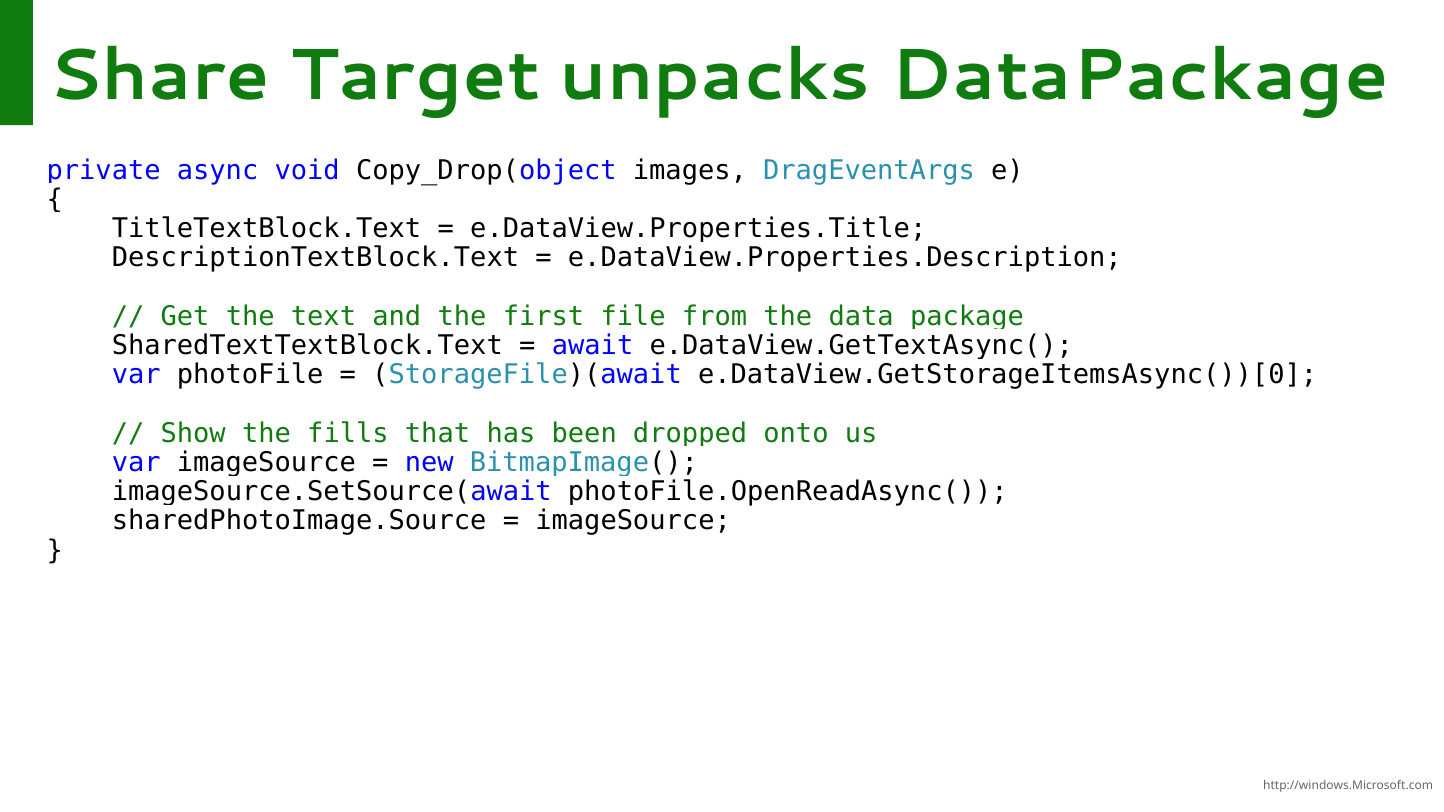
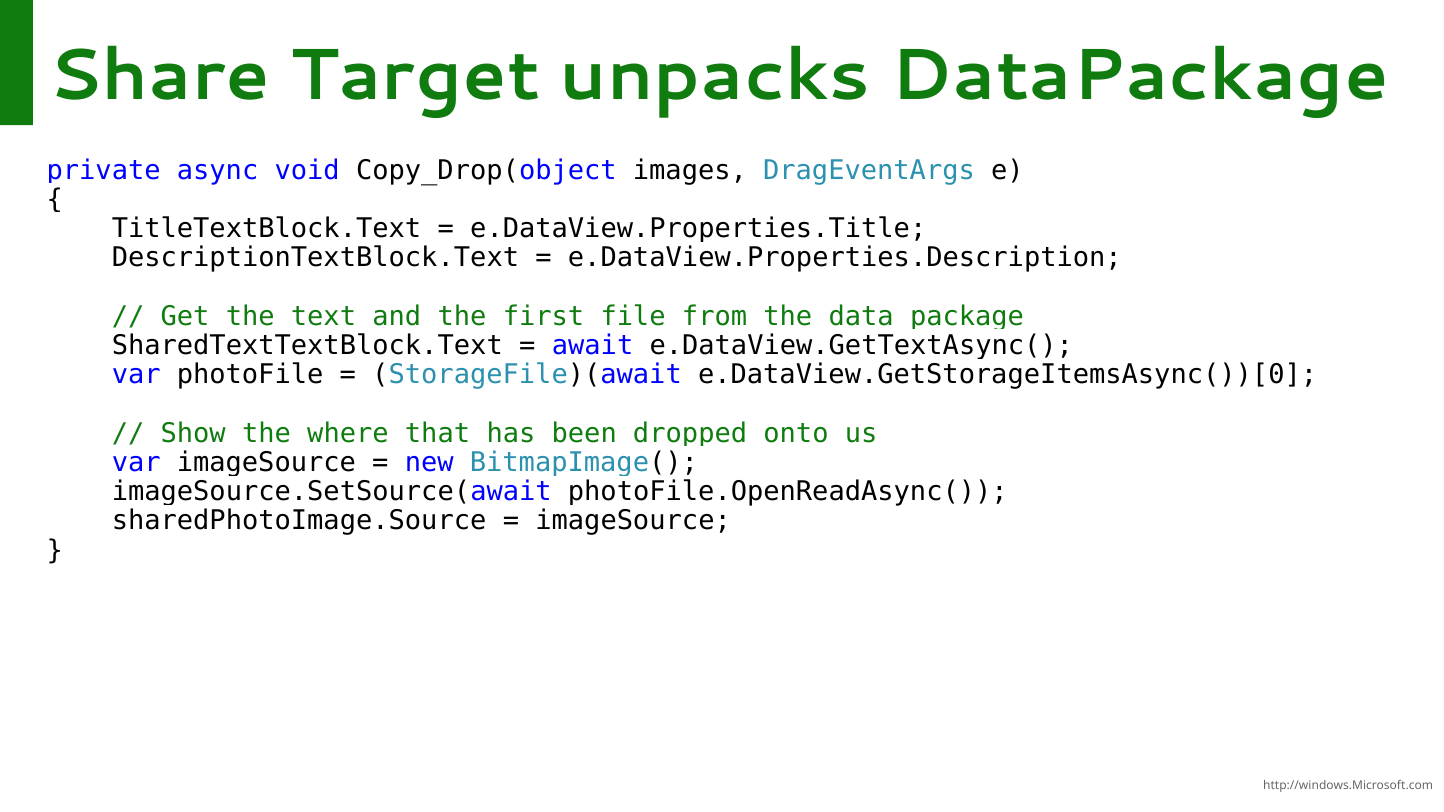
fills: fills -> where (348, 433)
